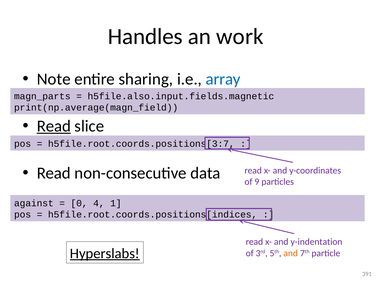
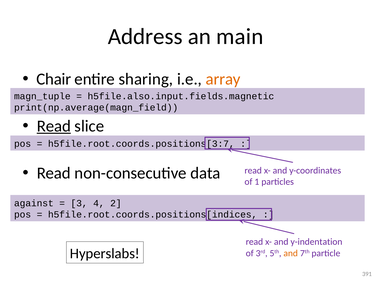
Handles: Handles -> Address (145, 36)
work: work -> main (240, 36)
Note: Note -> Chair (54, 79)
array colour: blue -> orange (223, 79)
magn_parts: magn_parts -> magn_tuple (42, 96)
9: 9 -> 1 (257, 182)
0: 0 -> 3 (79, 203)
1: 1 -> 2 (116, 203)
Hyperslabs underline: present -> none (105, 253)
